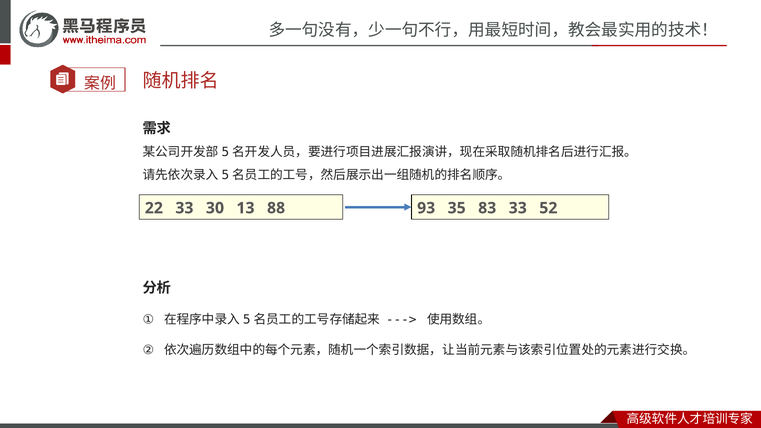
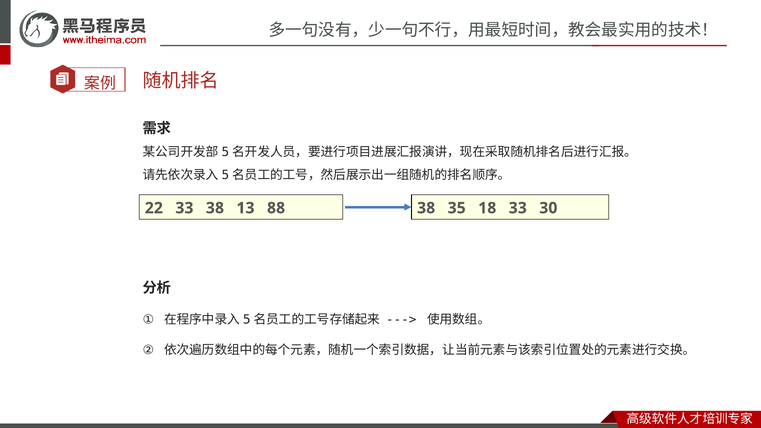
33 30: 30 -> 38 (215, 208)
88 93: 93 -> 38 (426, 208)
83: 83 -> 18 (487, 208)
52: 52 -> 30 (548, 208)
